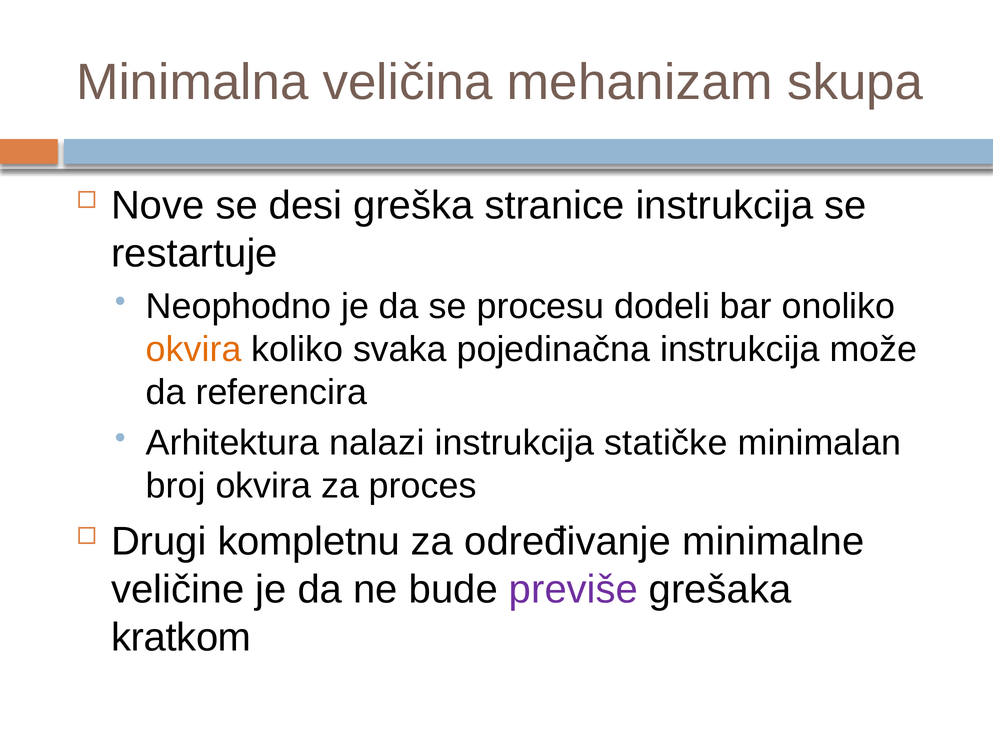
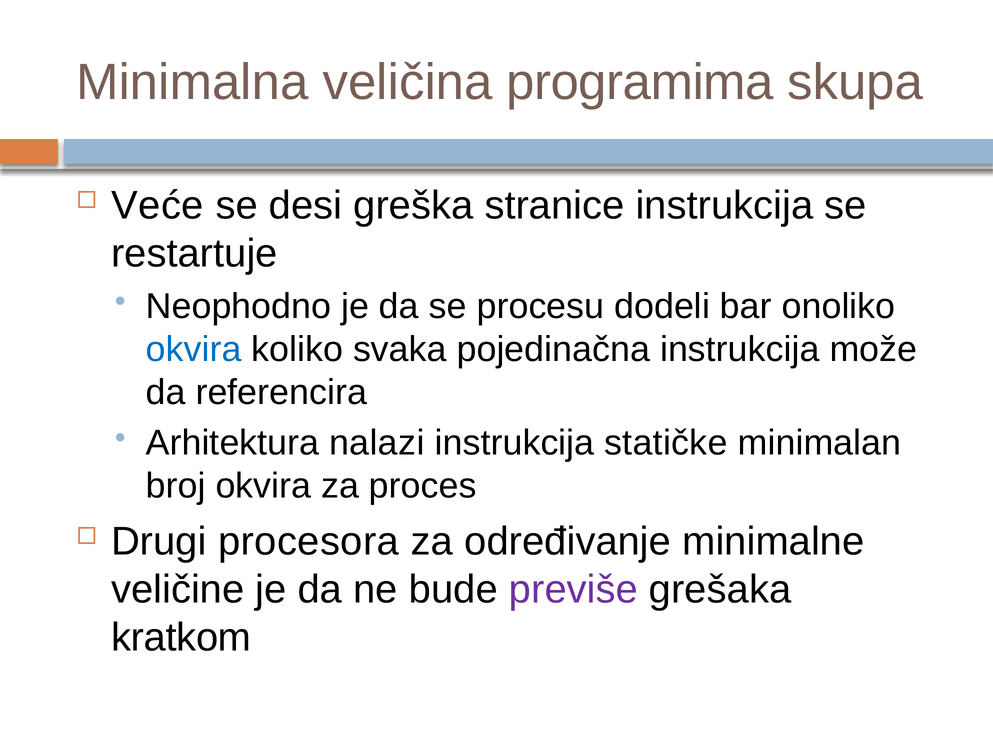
mehanizam: mehanizam -> programima (640, 82)
Nove: Nove -> Veće (158, 205)
okvira colour: orange -> blue (194, 349)
kompletnu: kompletnu -> procesora (309, 541)
